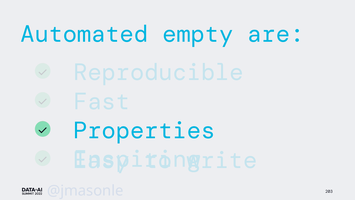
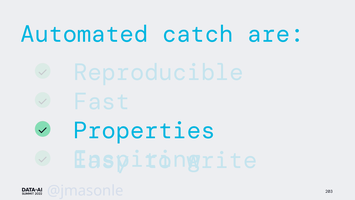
empty: empty -> catch (198, 34)
